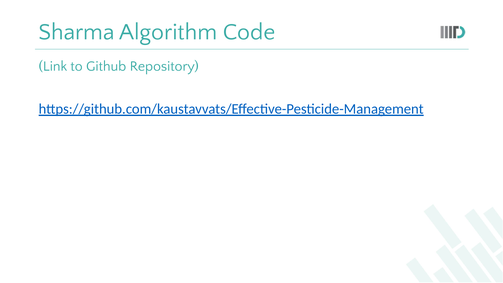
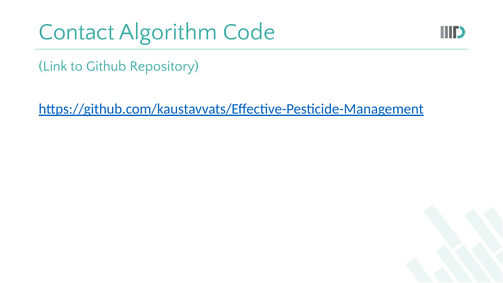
Sharma: Sharma -> Contact (77, 32)
